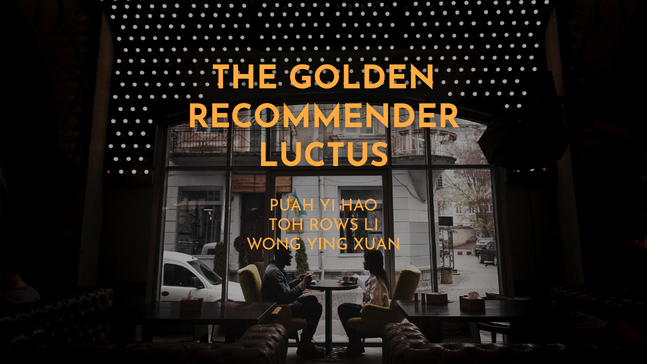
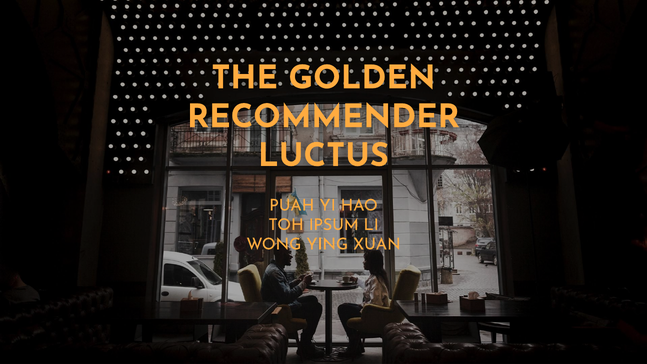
ROWS: ROWS -> IPSUM (334, 225)
